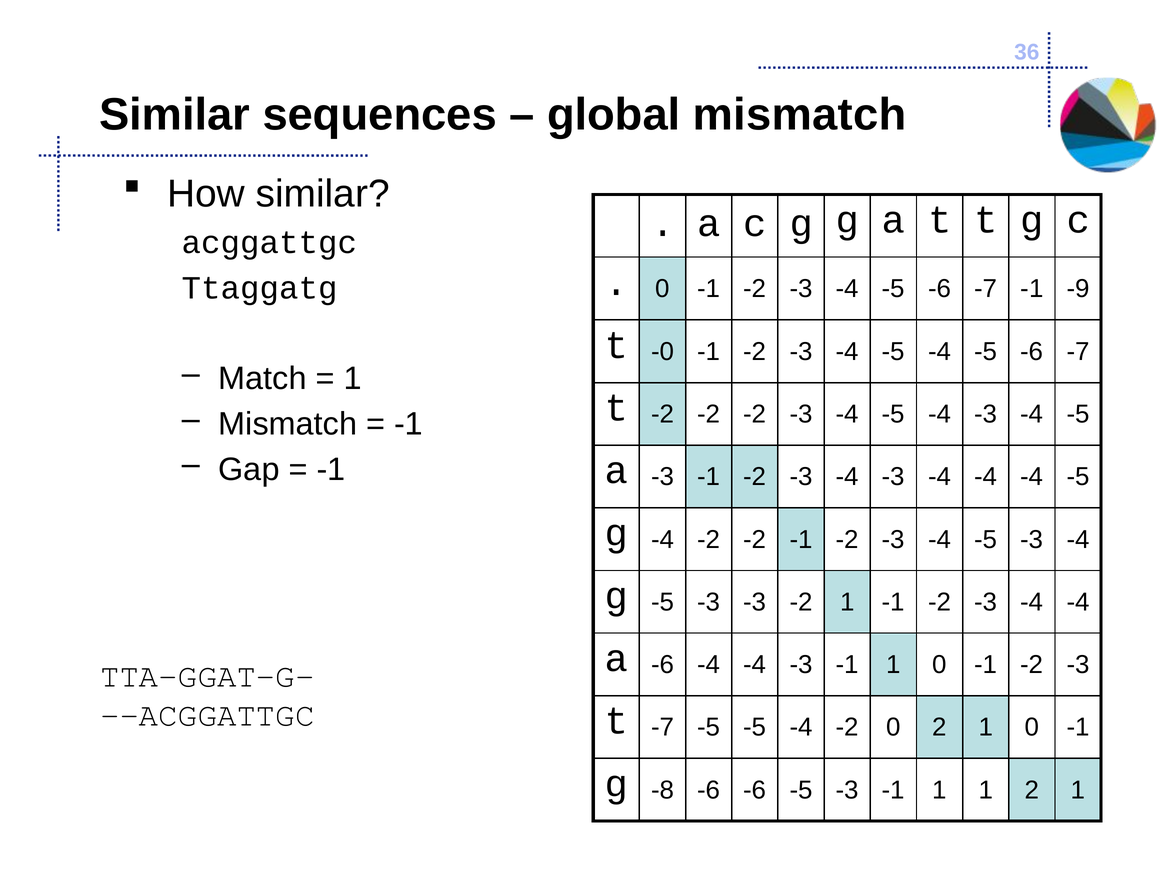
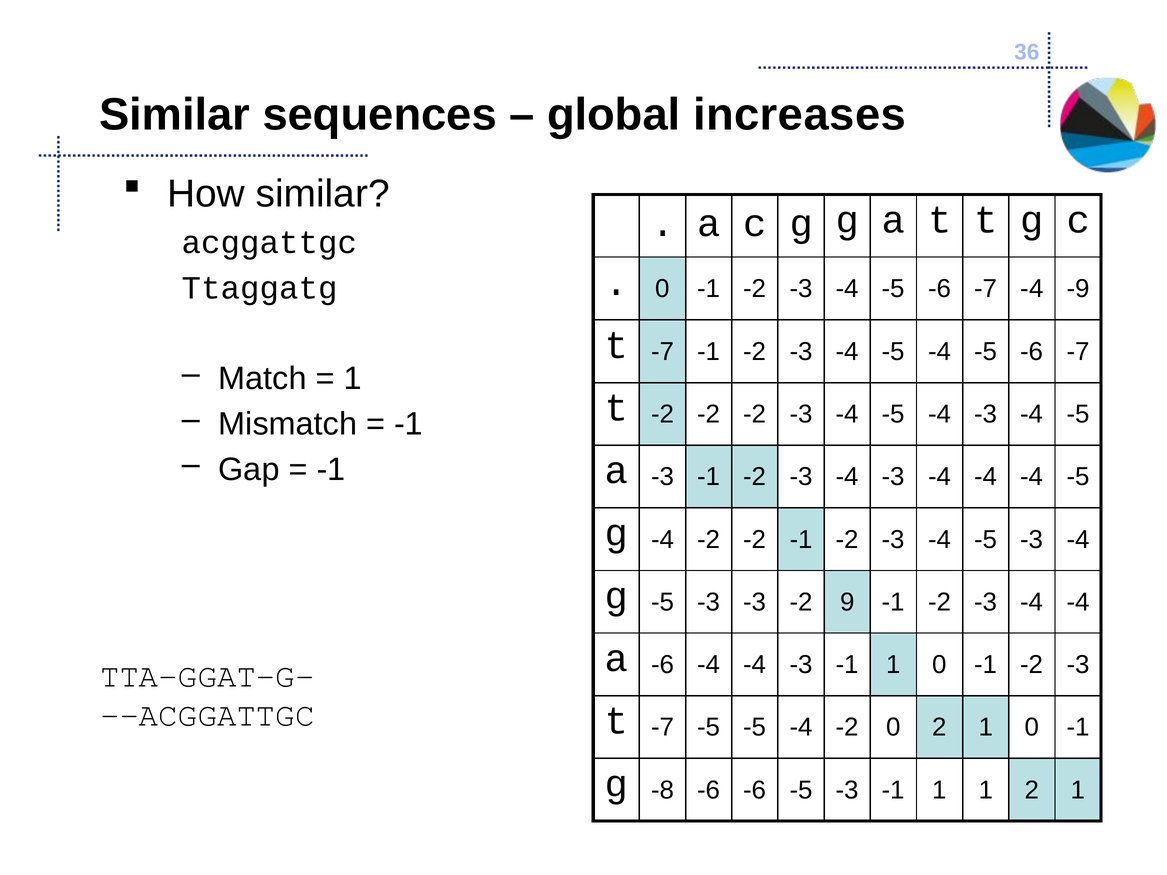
global mismatch: mismatch -> increases (799, 115)
-7 -1: -1 -> -4 (1032, 289)
-0: -0 -> -7 (663, 352)
-2 1: 1 -> 9 (847, 602)
